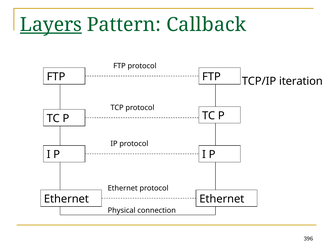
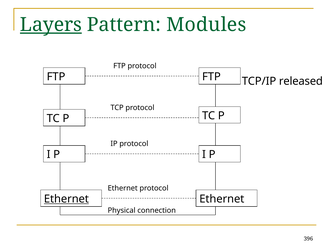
Callback: Callback -> Modules (206, 25)
iteration: iteration -> released (301, 81)
Ethernet underline: none -> present (66, 199)
